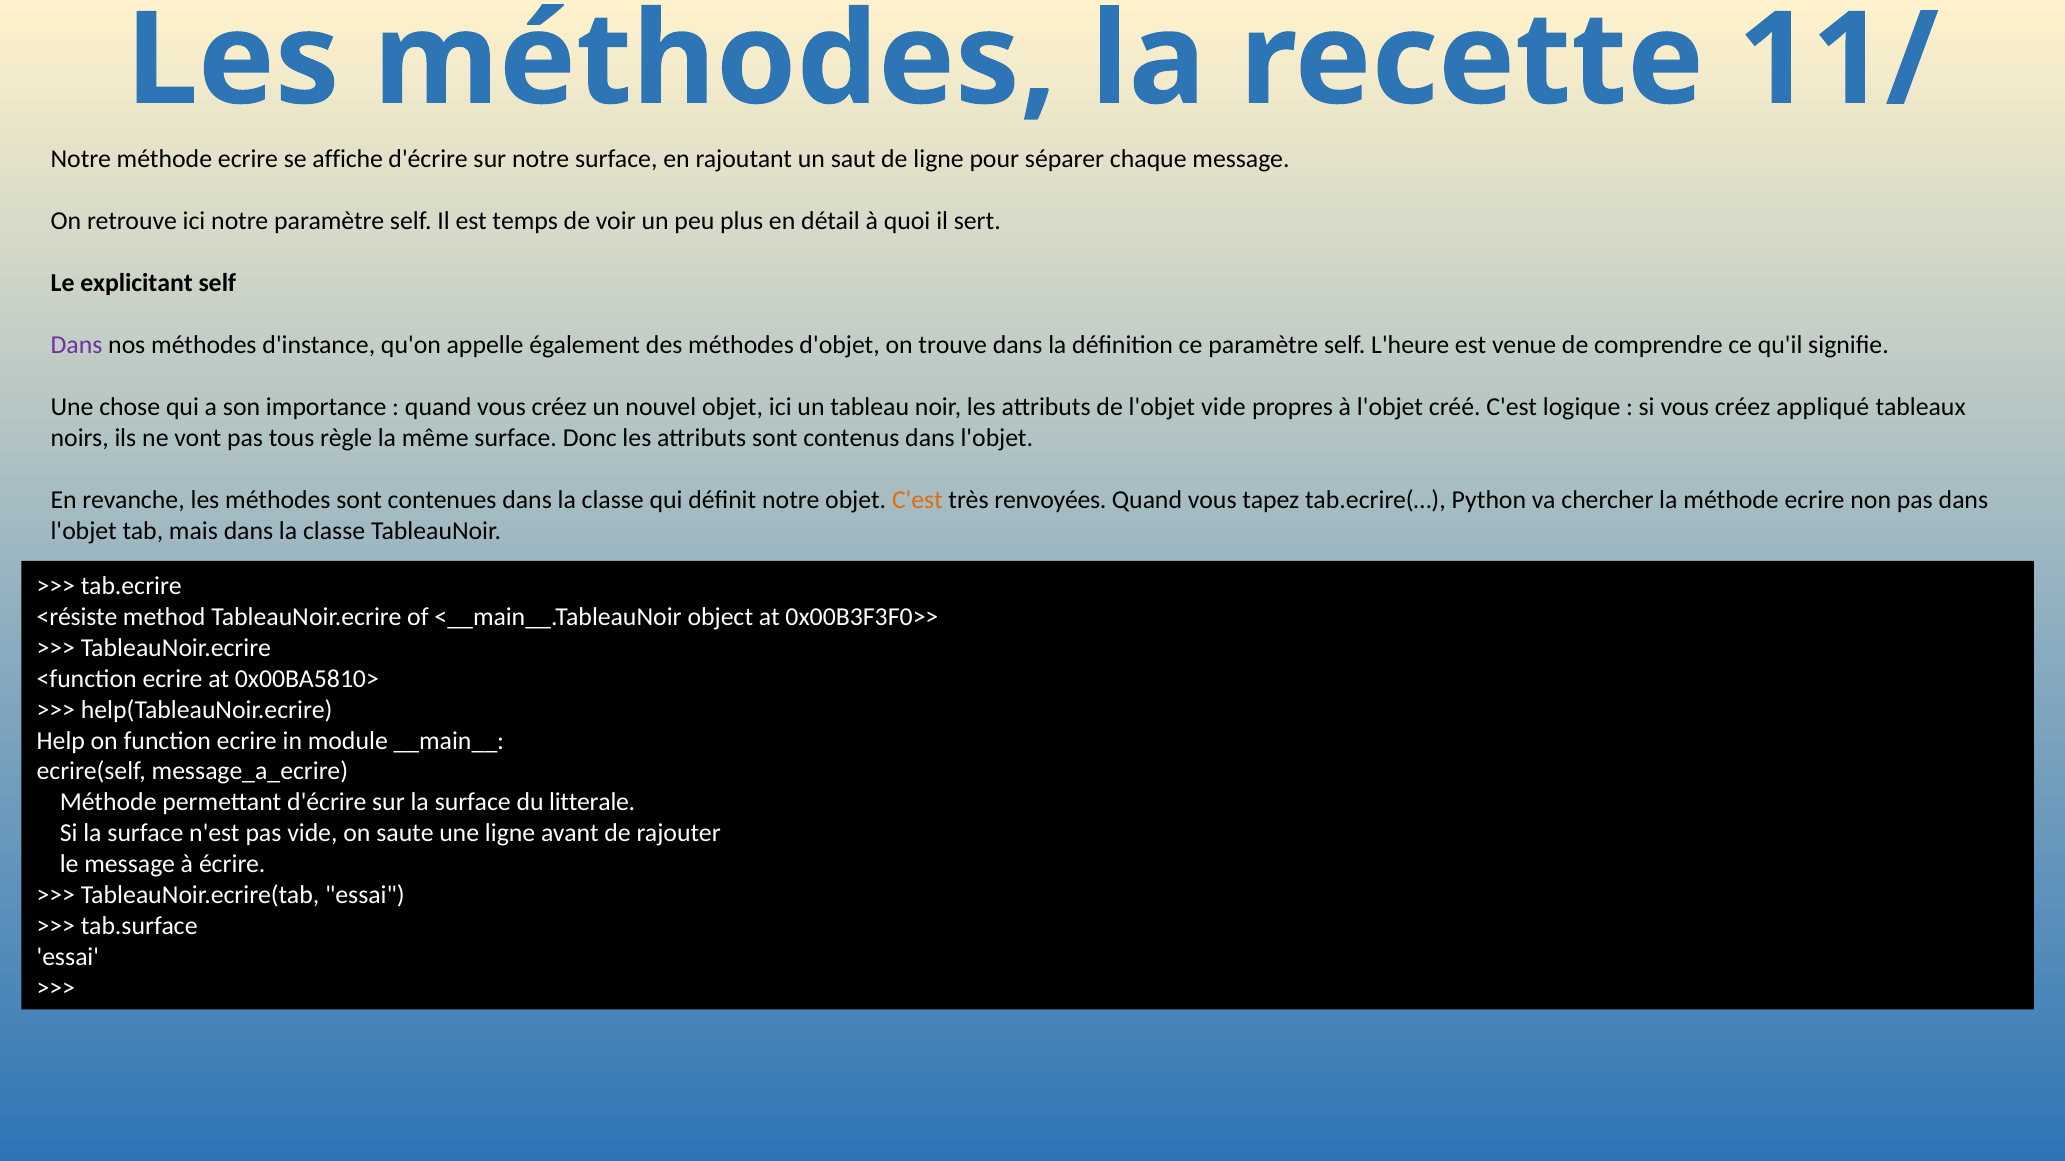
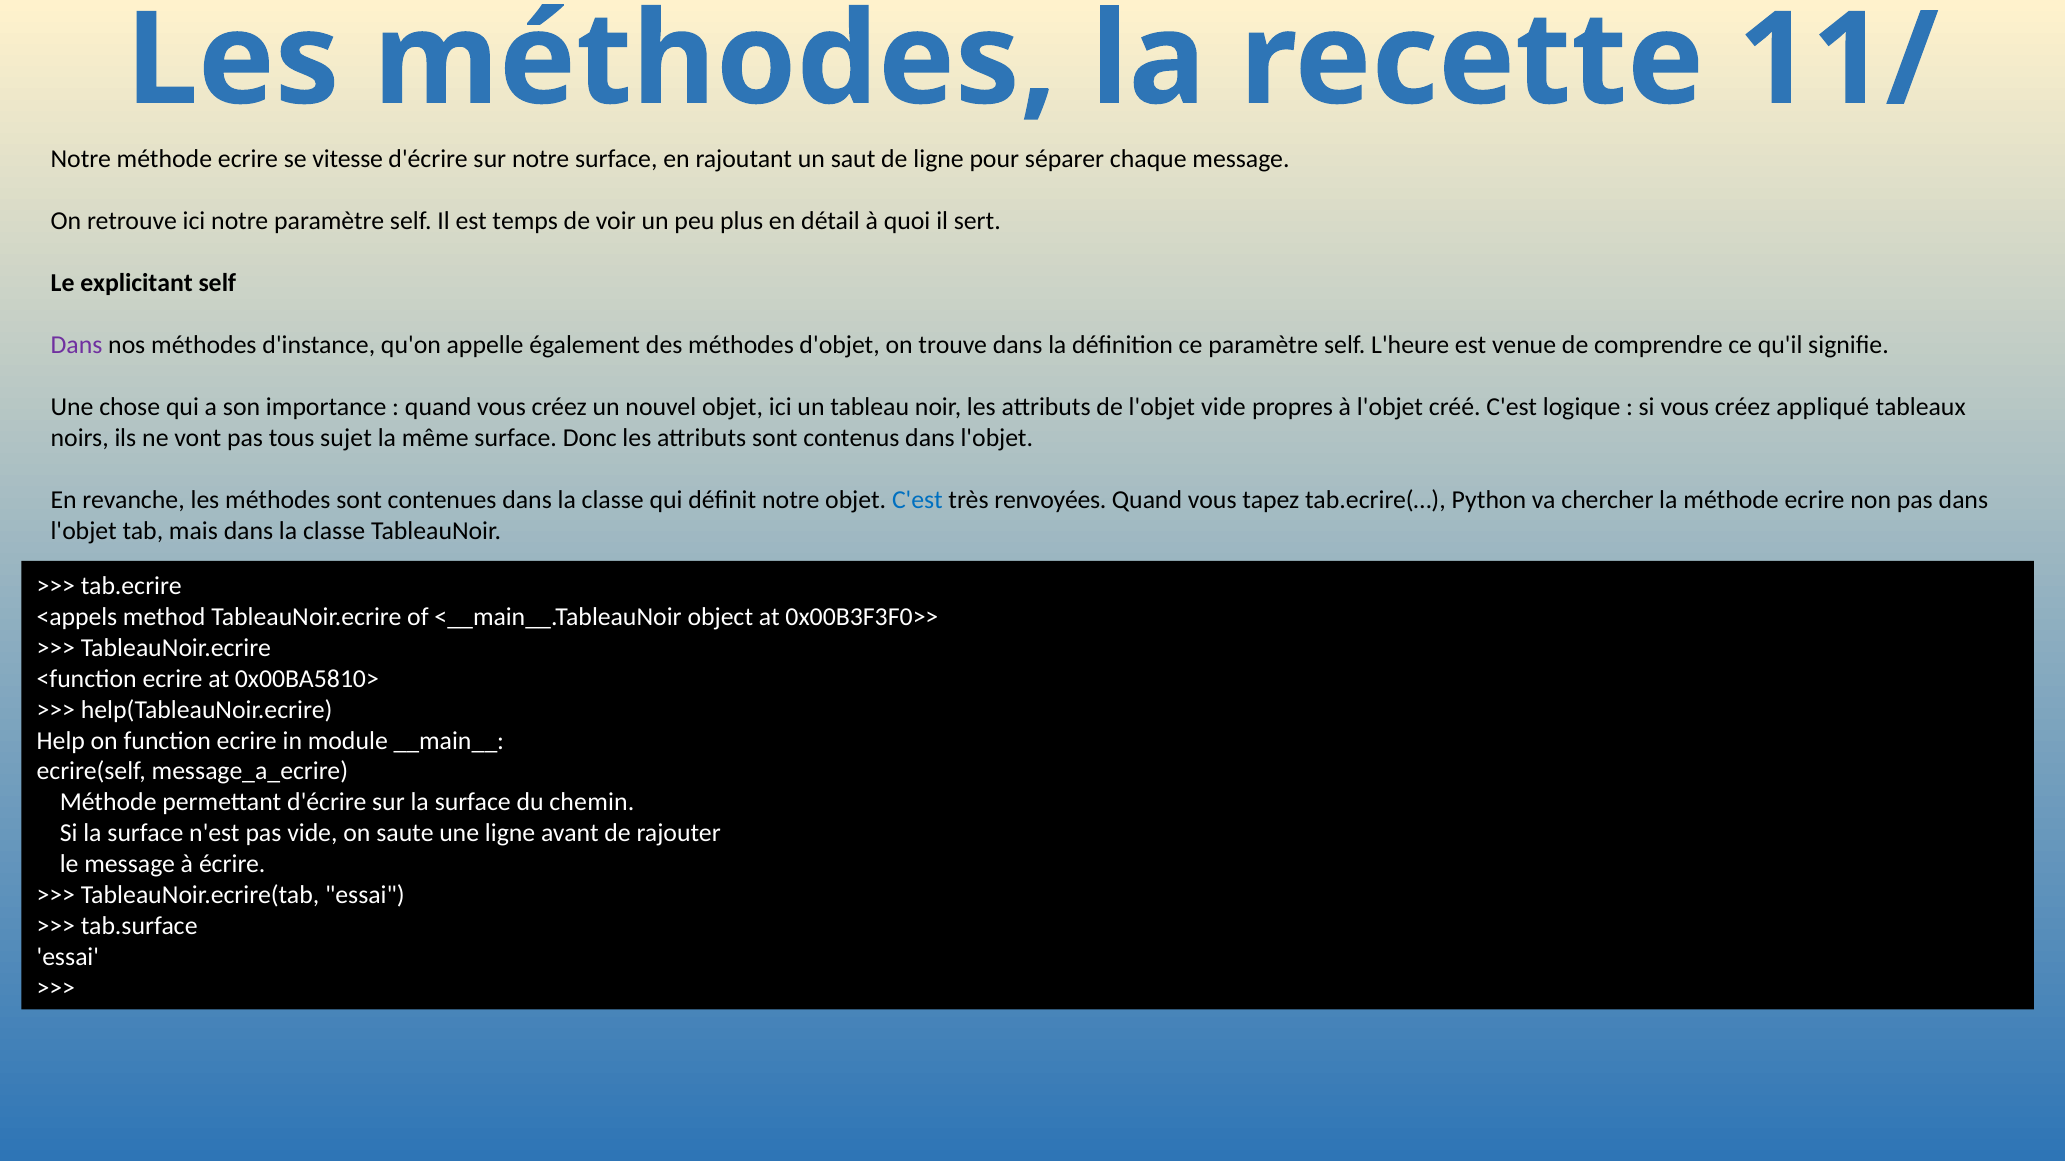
affiche: affiche -> vitesse (348, 159)
règle: règle -> sujet (346, 438)
C'est colour: orange -> blue (917, 500)
<résiste: <résiste -> <appels (77, 617)
litterale: litterale -> chemin (592, 803)
